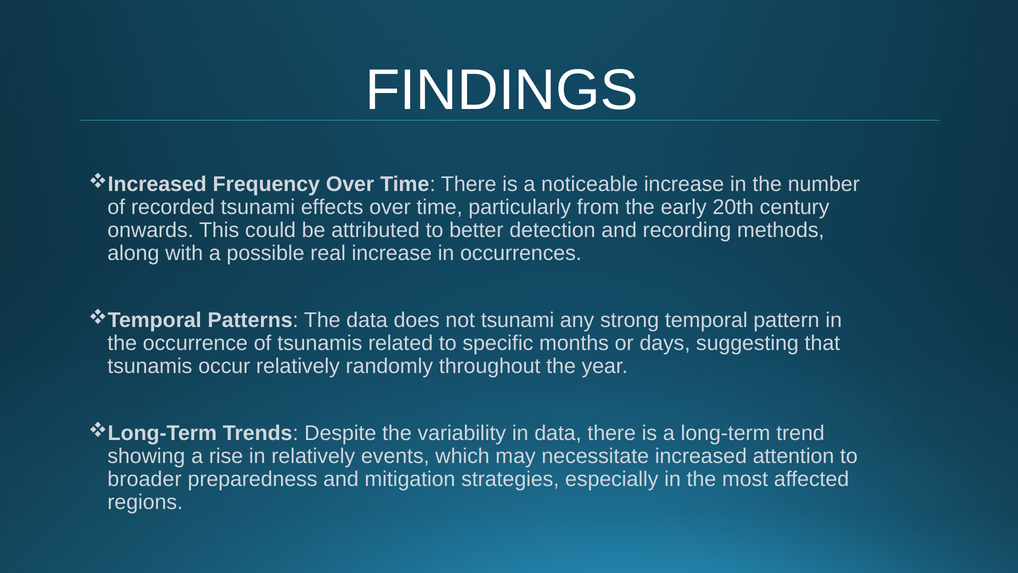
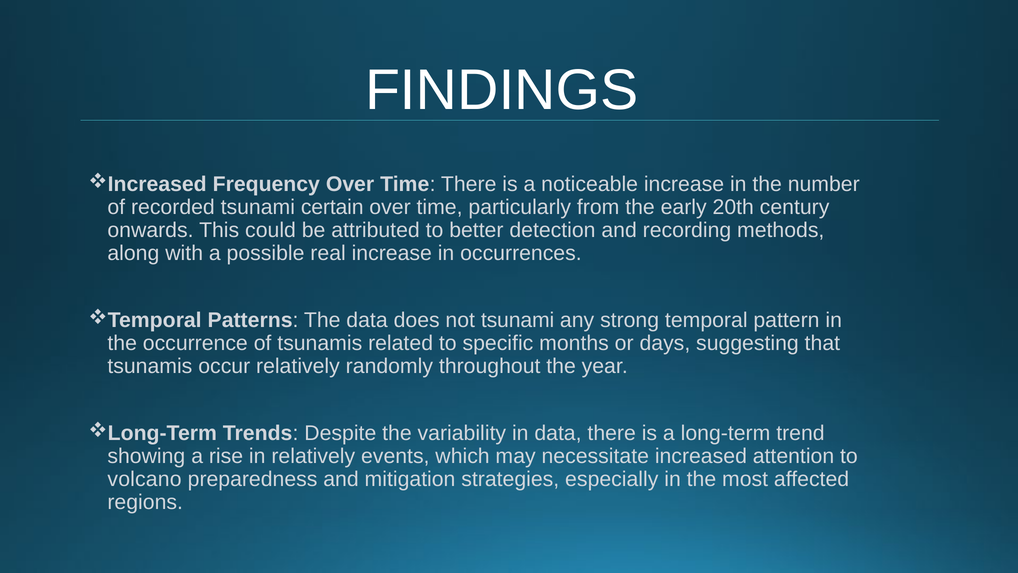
effects: effects -> certain (332, 207)
broader: broader -> volcano (145, 479)
